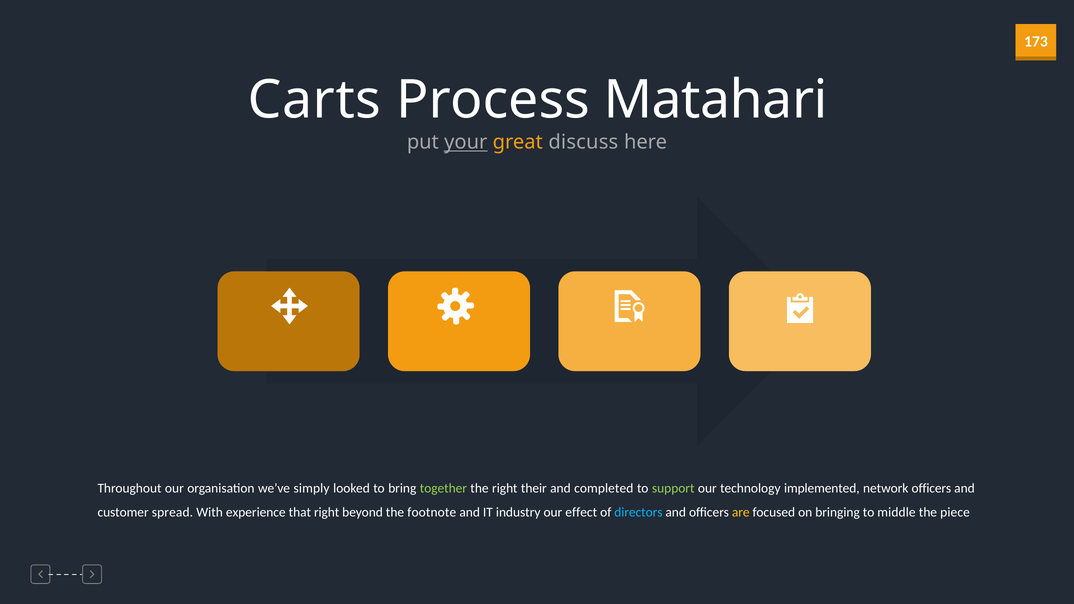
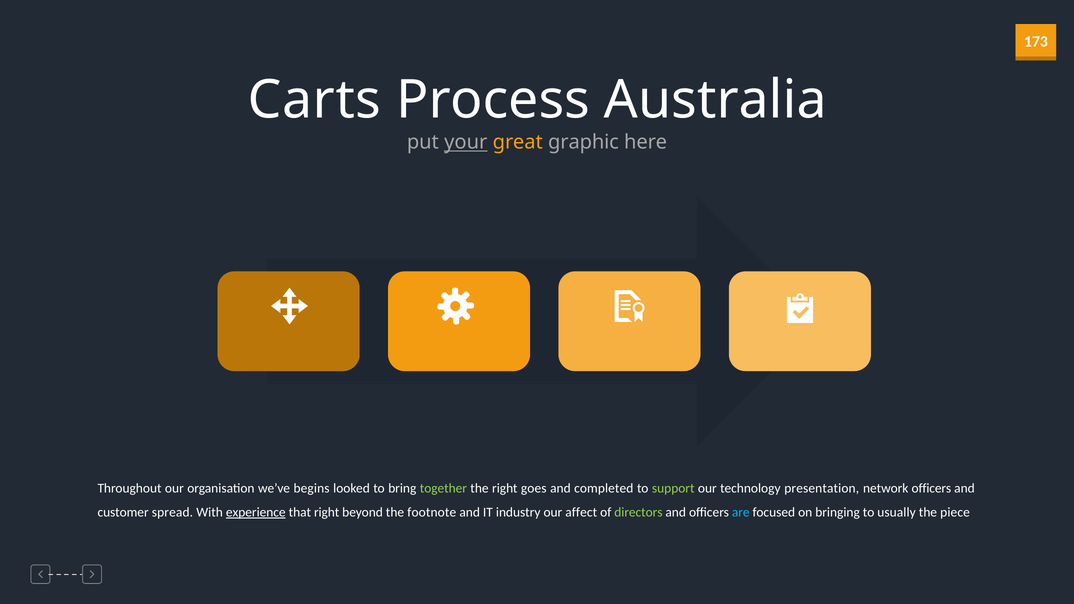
Matahari: Matahari -> Australia (715, 100)
discuss: discuss -> graphic (584, 142)
simply: simply -> begins (312, 488)
their: their -> goes (534, 488)
implemented: implemented -> presentation (822, 488)
experience underline: none -> present (256, 512)
effect: effect -> affect (581, 512)
directors colour: light blue -> light green (638, 512)
are colour: yellow -> light blue (741, 512)
middle: middle -> usually (897, 512)
